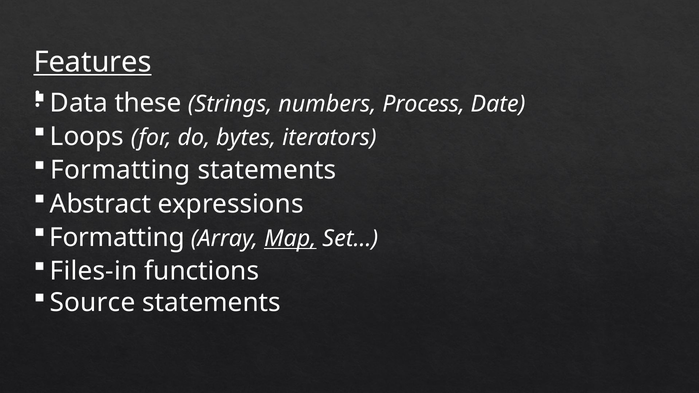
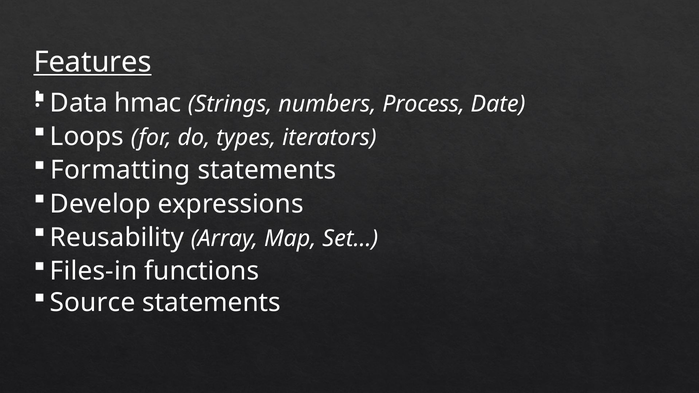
these: these -> hmac (148, 103)
bytes: bytes -> types (246, 138)
Abstract: Abstract -> Develop (100, 204)
Formatting: Formatting -> Reusability (117, 238)
Map underline: present -> none (290, 239)
